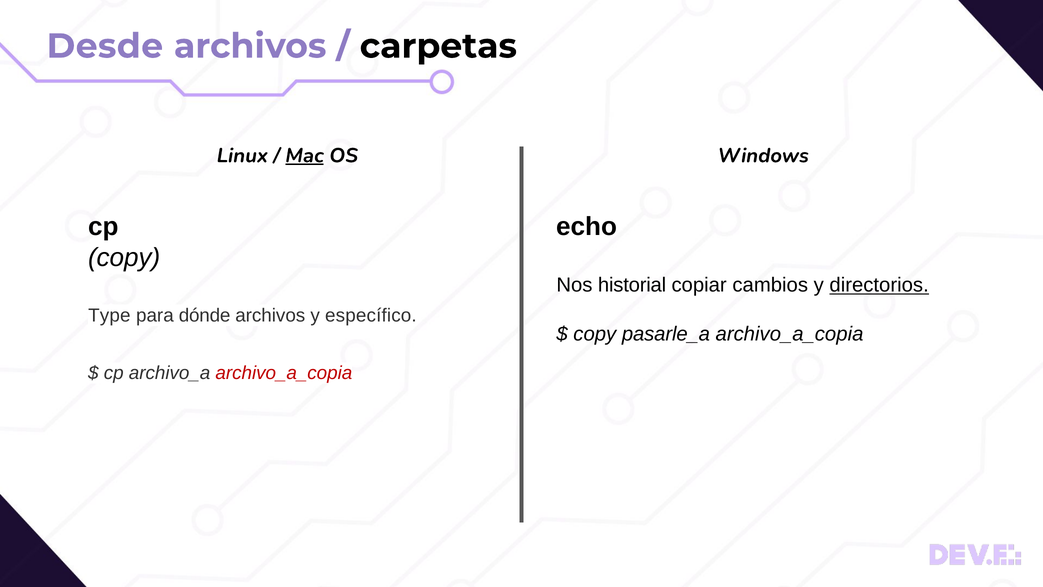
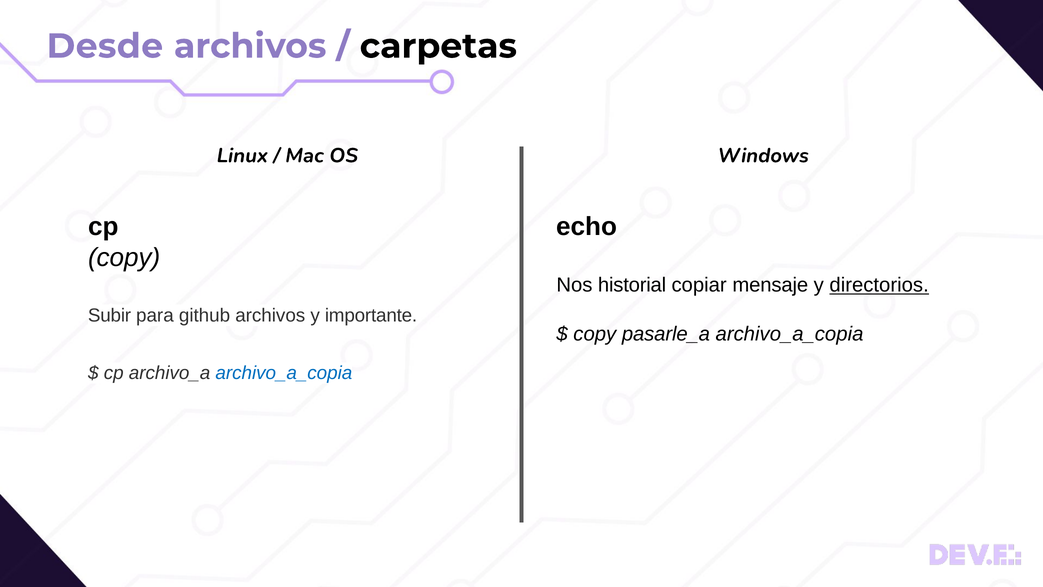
Mac underline: present -> none (304, 155)
cambios: cambios -> mensaje (770, 285)
Type: Type -> Subir (110, 315)
dónde: dónde -> github (205, 315)
específico: específico -> importante (371, 315)
archivo_a_copia colour: red -> blue (284, 373)
